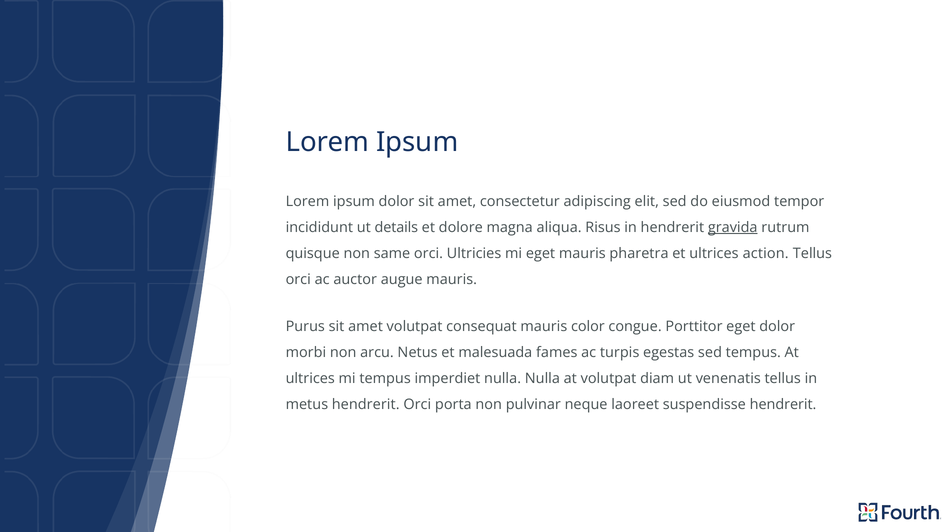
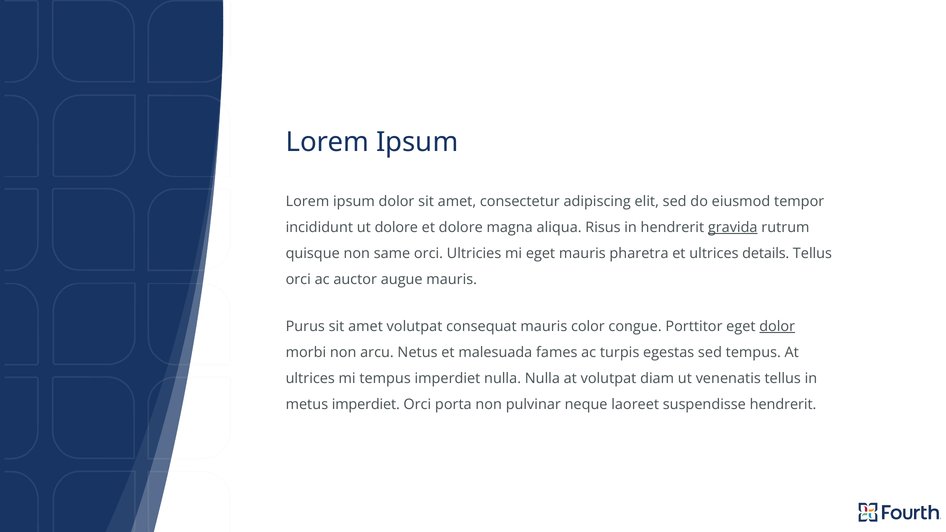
ut details: details -> dolore (396, 227)
action: action -> details (766, 253)
dolor underline: none -> present (777, 327)
metus hendrerit: hendrerit -> imperdiet (366, 405)
